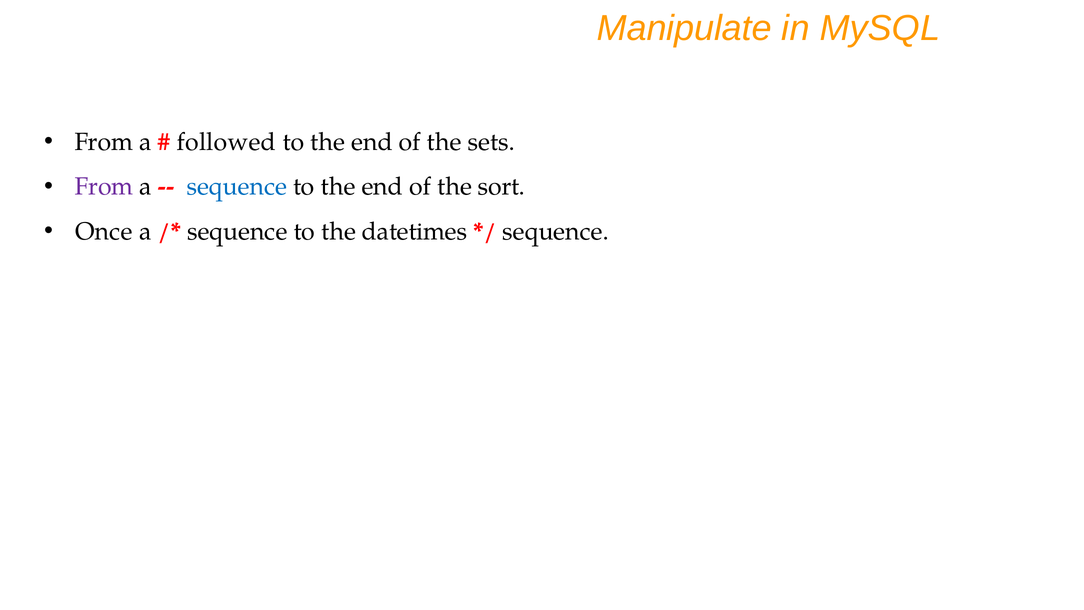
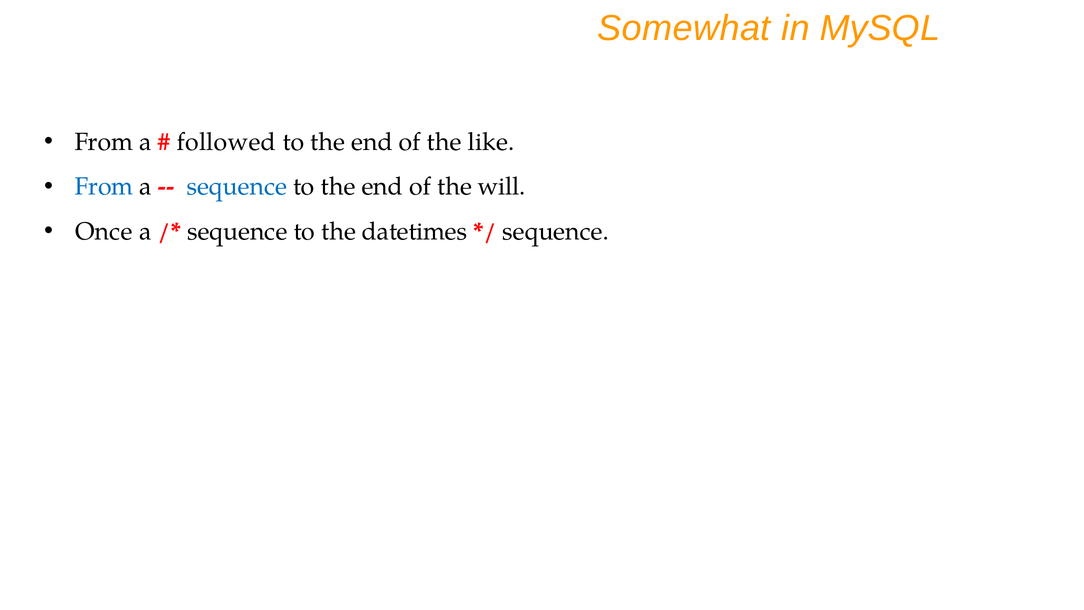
Manipulate: Manipulate -> Somewhat (684, 28)
sets: sets -> like (491, 142)
From colour: purple -> blue (104, 187)
sort: sort -> will (502, 187)
